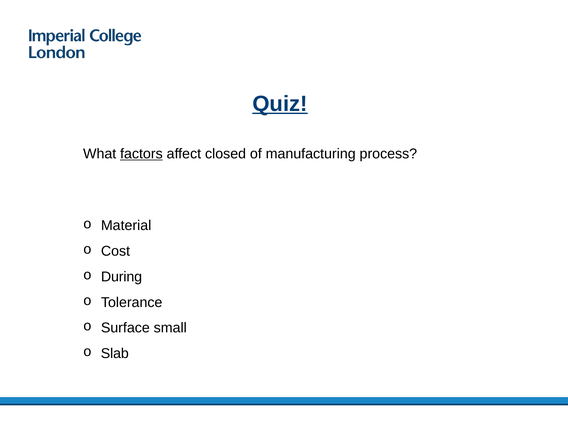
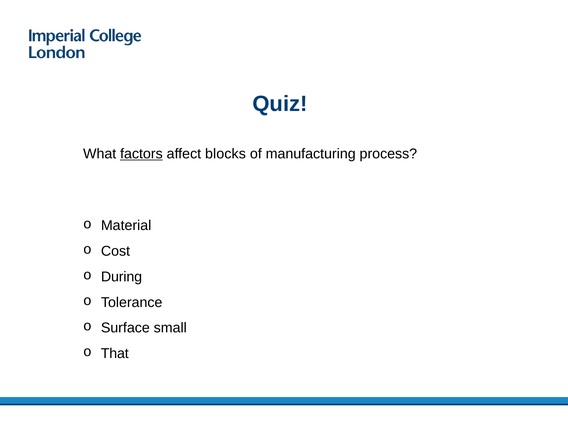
Quiz underline: present -> none (280, 104)
closed: closed -> blocks (225, 154)
Slab: Slab -> That (115, 353)
